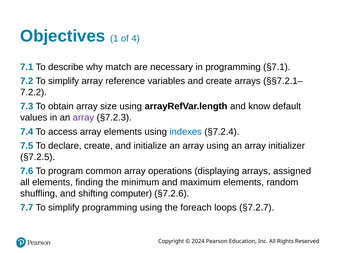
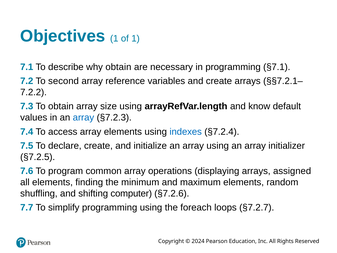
of 4: 4 -> 1 (136, 39)
why match: match -> obtain (118, 67)
7.2 To simplify: simplify -> second (64, 81)
array colour: purple -> blue (83, 118)
